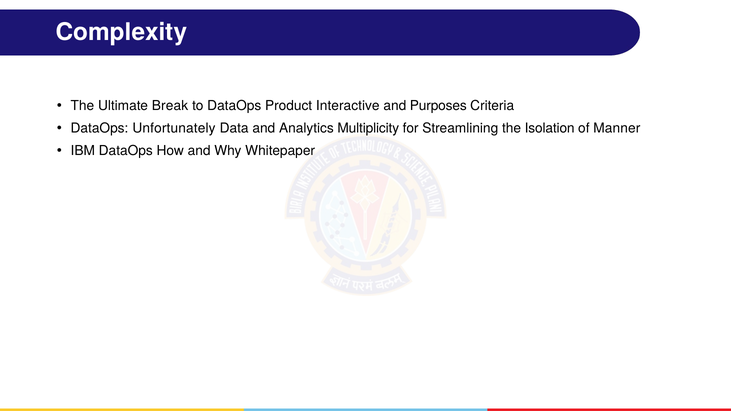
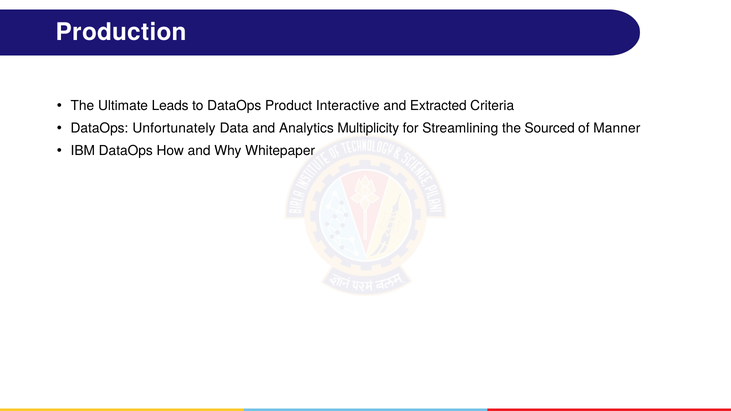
Complexity: Complexity -> Production (121, 32)
Break: Break -> Leads (170, 106)
Purposes: Purposes -> Extracted (438, 106)
Isolation: Isolation -> Sourced (550, 128)
